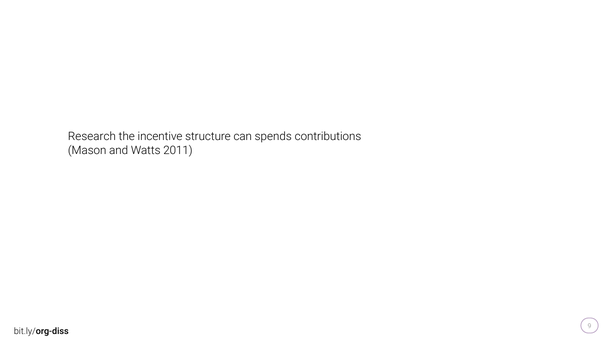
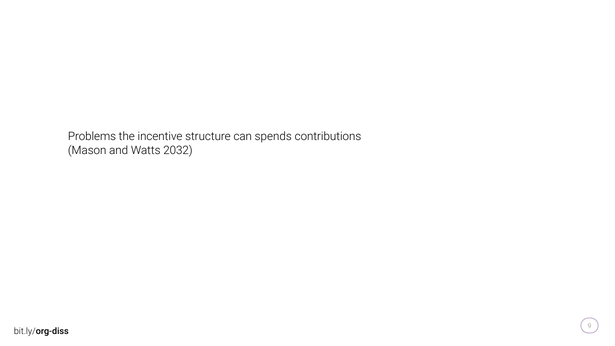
Research: Research -> Problems (92, 136)
2011: 2011 -> 2032 (178, 150)
